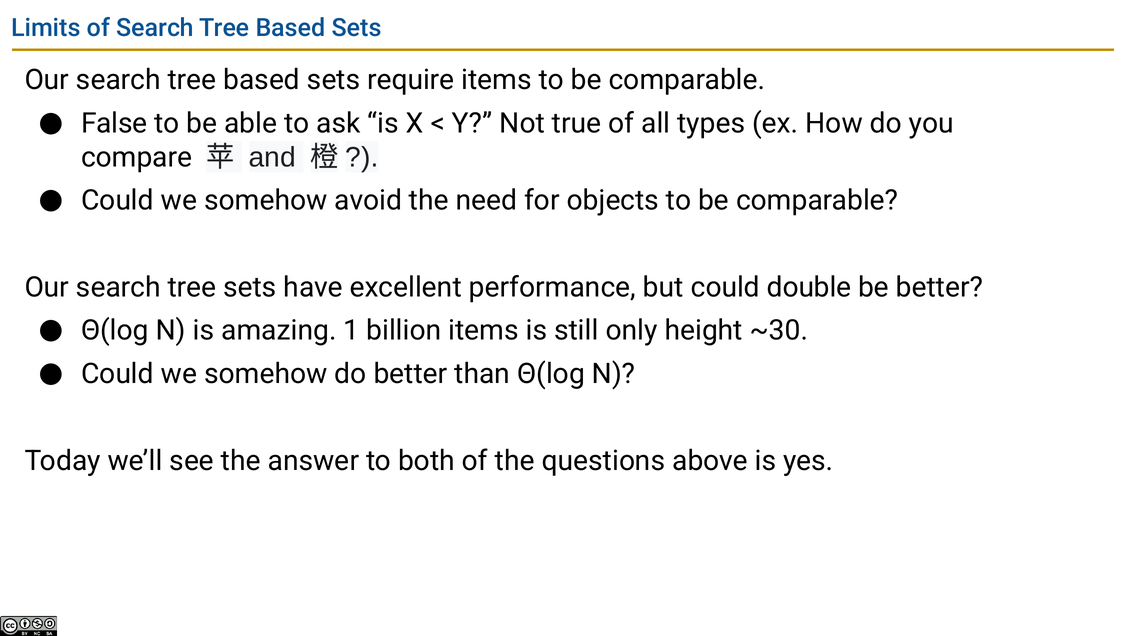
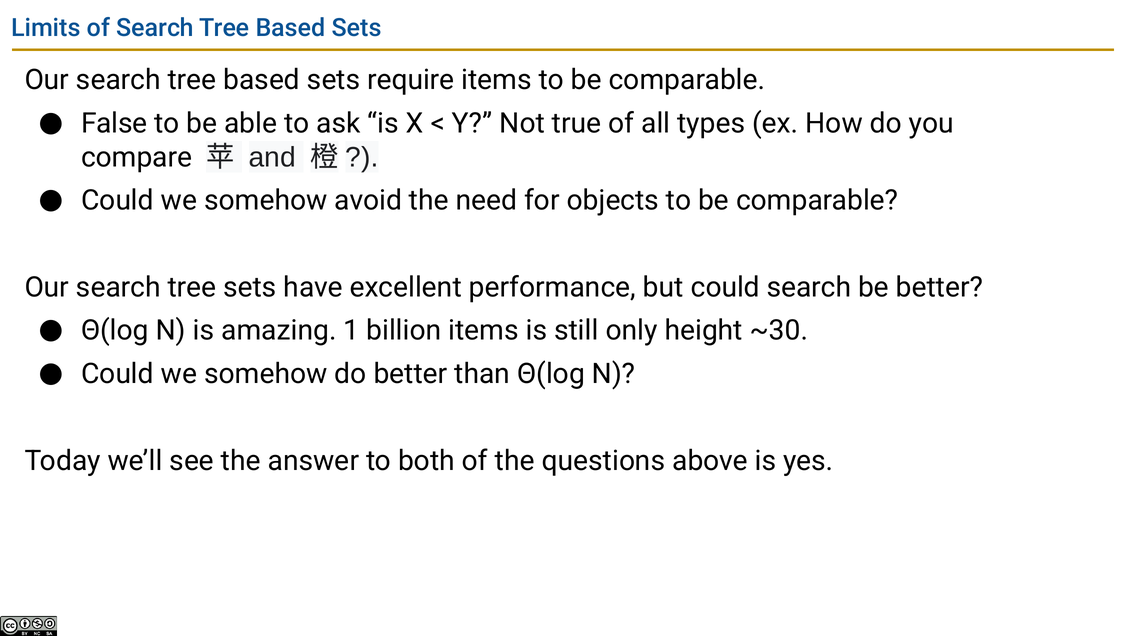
could double: double -> search (809, 287)
